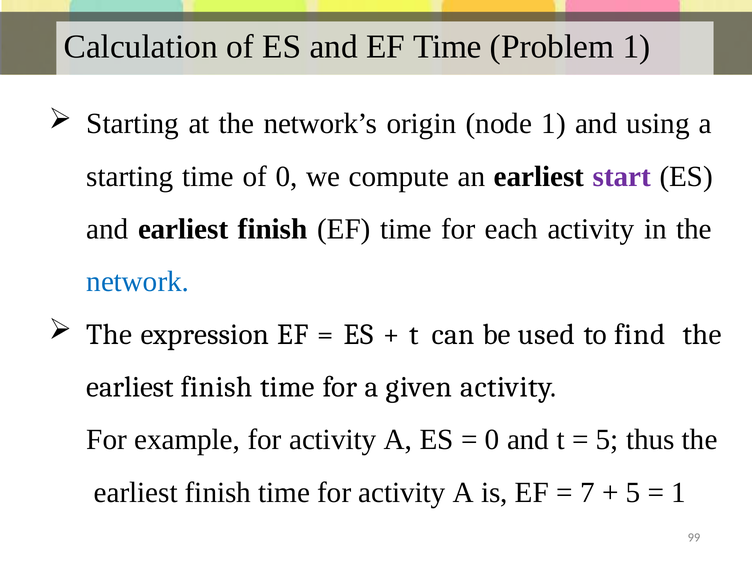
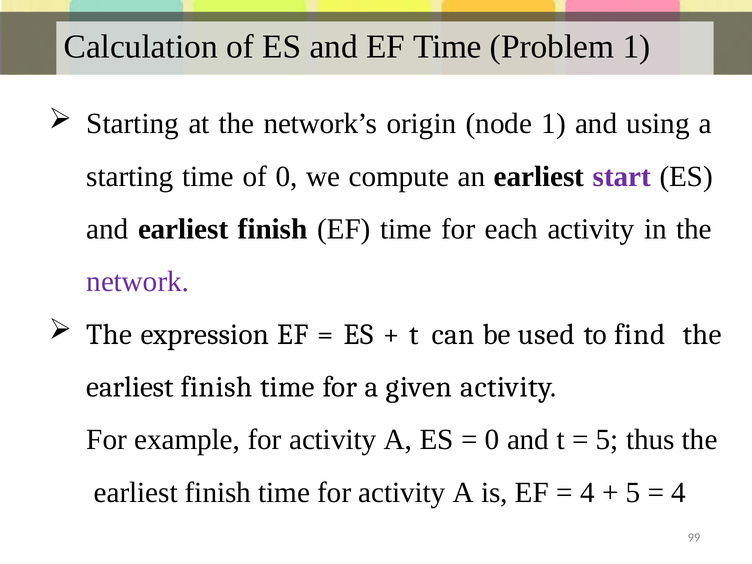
network colour: blue -> purple (138, 282)
7: 7 -> 4 (588, 492)
1: 1 -> 4 (679, 492)
